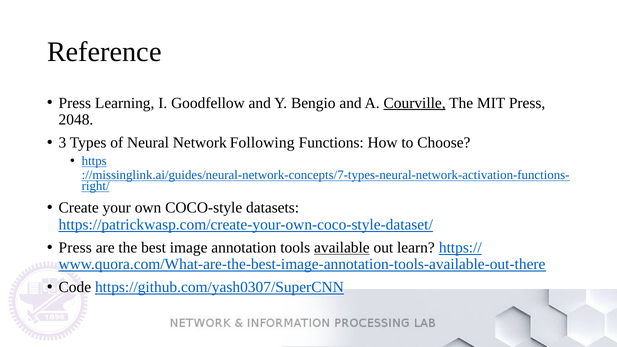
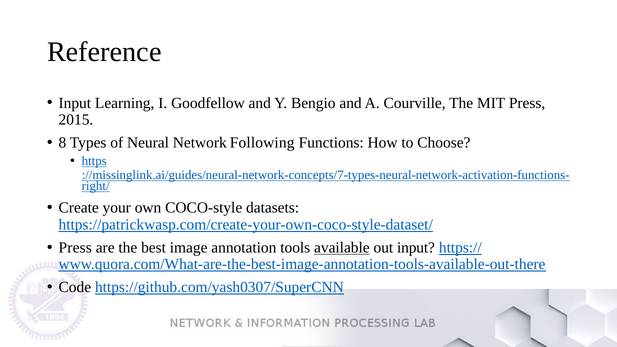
Press: Press -> Input (75, 103)
Courville underline: present -> none (415, 103)
2048: 2048 -> 2015 (76, 120)
3: 3 -> 8 (62, 143)
out learn: learn -> input (416, 248)
